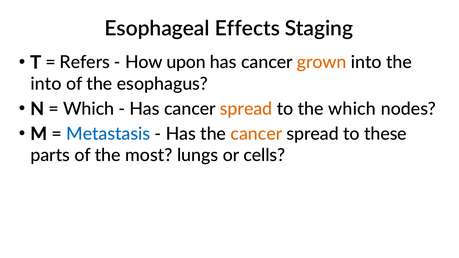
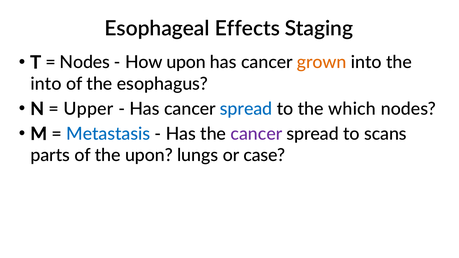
Refers: Refers -> Nodes (85, 62)
Which: Which -> Upper (89, 109)
spread colour: orange -> blue (246, 109)
cancer colour: orange -> purple (256, 134)
these: these -> scans (385, 134)
the most: most -> upon (149, 155)
cells: cells -> case (264, 155)
